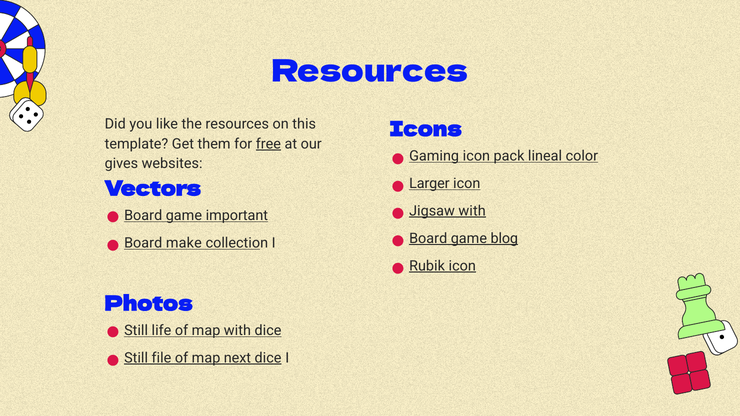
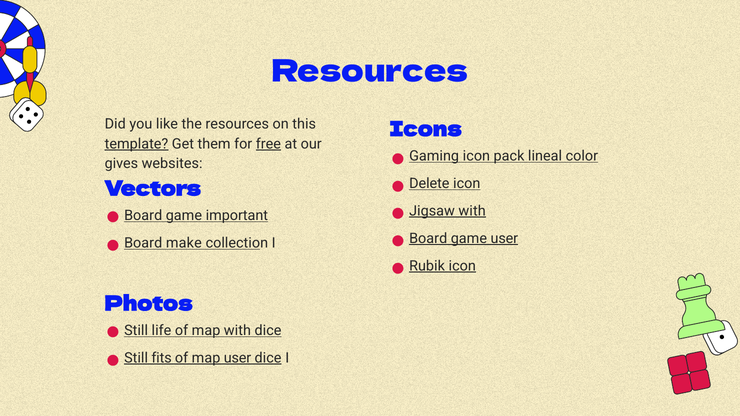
template underline: none -> present (136, 144)
Larger: Larger -> Delete (429, 184)
game blog: blog -> user (504, 239)
file: file -> fits (162, 358)
map next: next -> user (237, 358)
